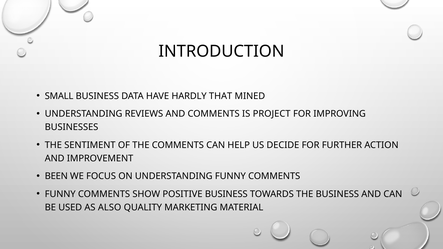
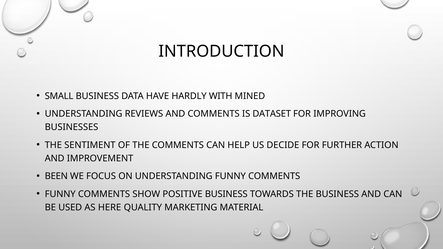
THAT: THAT -> WITH (221, 96)
PROJECT: PROJECT -> DATASET (272, 114)
ALSO: ALSO -> HERE (110, 208)
